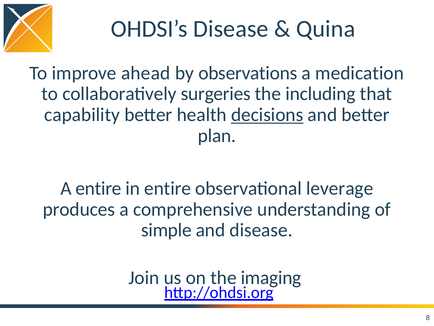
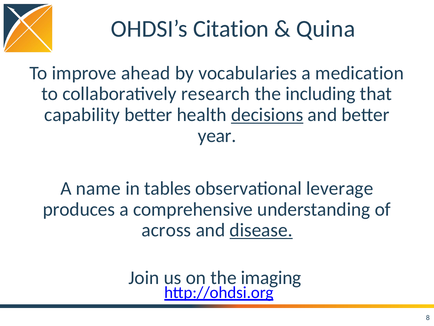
OHDSI’s Disease: Disease -> Citation (231, 29)
observations: observations -> vocabularies (248, 73)
surgeries: surgeries -> research (216, 94)
plan: plan -> year (217, 136)
A entire: entire -> name (98, 188)
in entire: entire -> tables (168, 188)
simple: simple -> across (166, 230)
disease underline: none -> present (261, 230)
